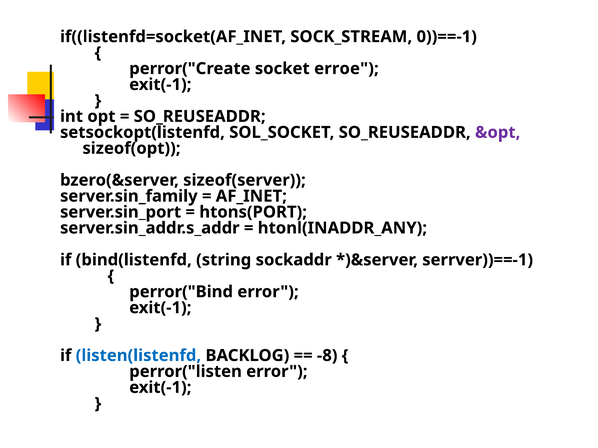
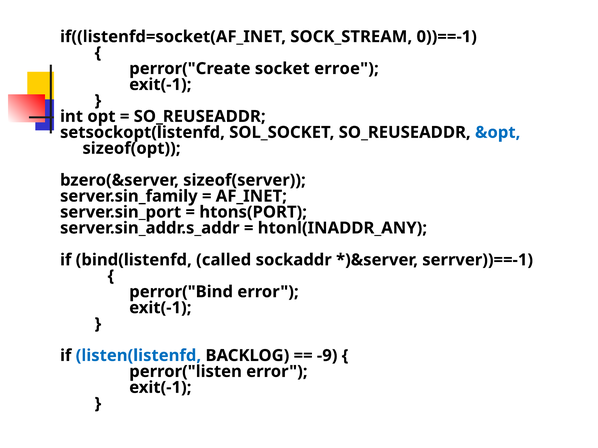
&opt colour: purple -> blue (498, 133)
string: string -> called (224, 260)
-8: -8 -> -9 (327, 356)
